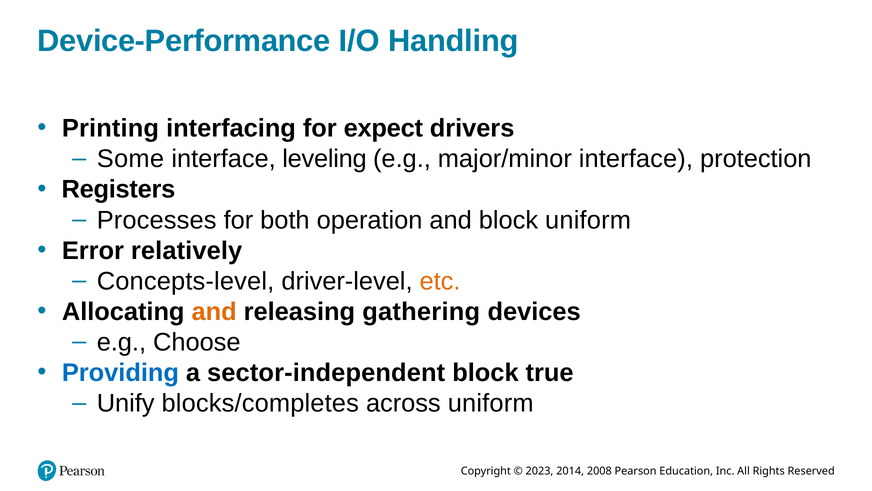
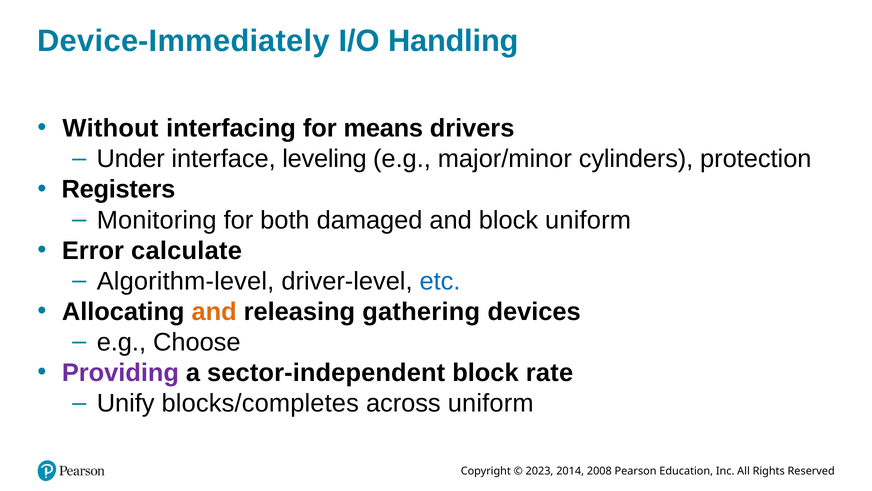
Device-Performance: Device-Performance -> Device-Immediately (184, 41)
Printing: Printing -> Without (110, 128)
expect: expect -> means (383, 128)
Some: Some -> Under (131, 159)
major/minor interface: interface -> cylinders (636, 159)
Processes: Processes -> Monitoring (157, 220)
operation: operation -> damaged (370, 220)
relatively: relatively -> calculate (187, 250)
Concepts-level: Concepts-level -> Algorithm-level (186, 281)
etc colour: orange -> blue (440, 281)
Providing colour: blue -> purple (120, 373)
true: true -> rate (549, 373)
